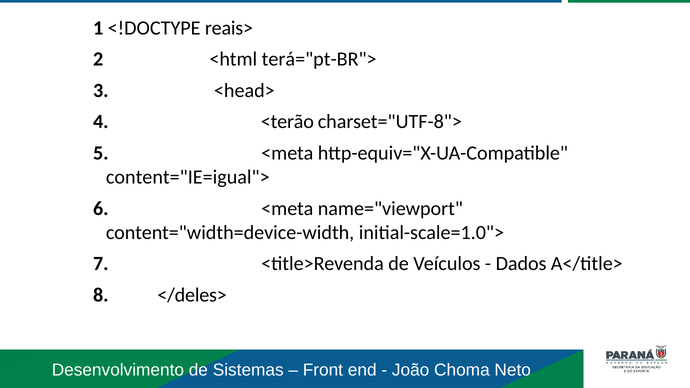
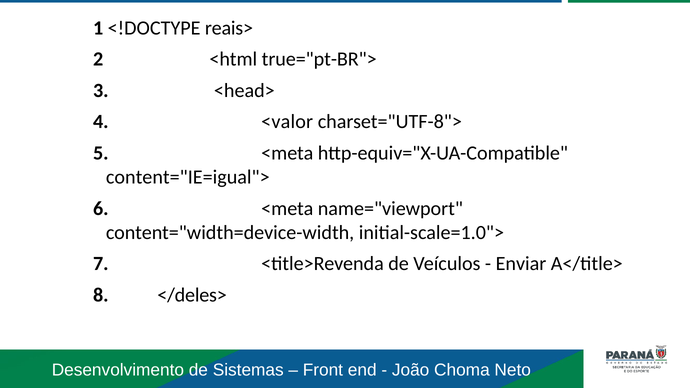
terá="pt-BR">: terá="pt-BR"> -> true="pt-BR"> (319, 59)
<terão: <terão -> <valor (287, 122)
Dados: Dados -> Enviar (521, 264)
